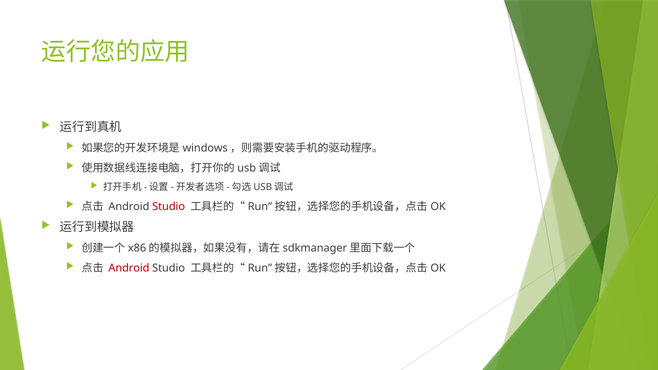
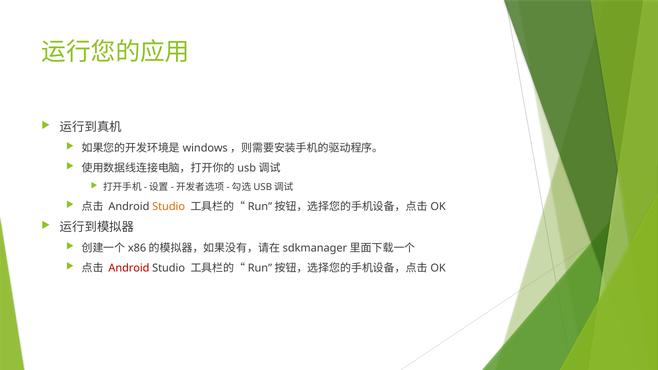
Studio colour: red -> orange (169, 206)
